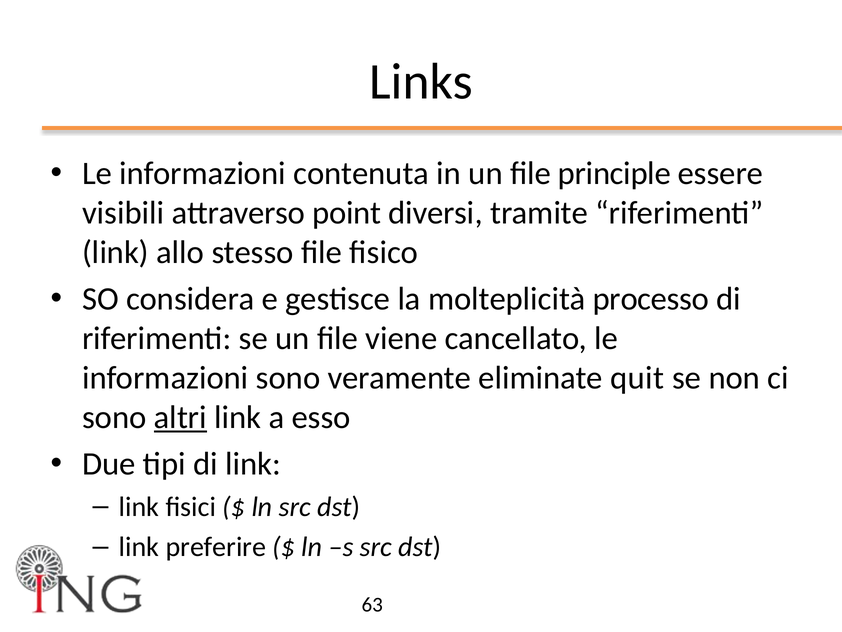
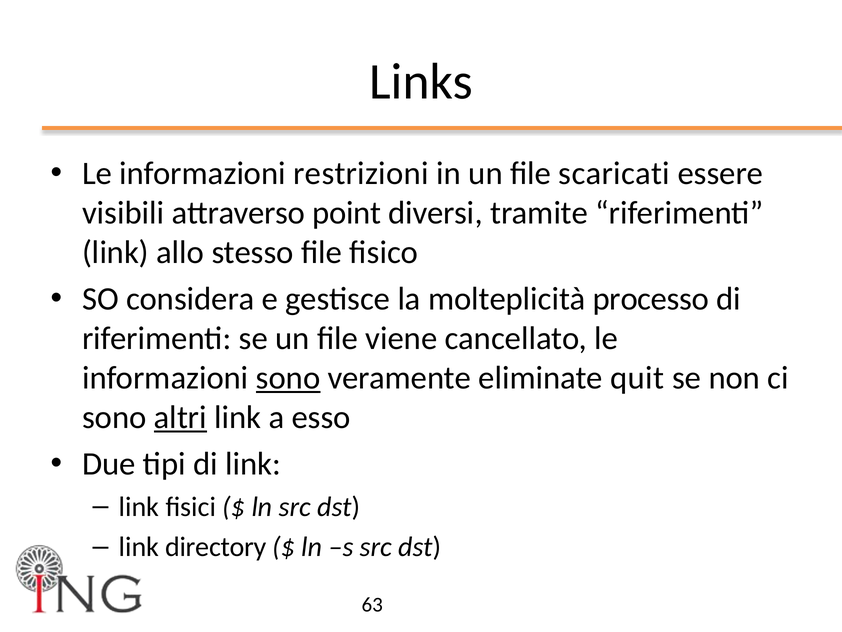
contenuta: contenuta -> restrizioni (361, 174)
principle: principle -> scaricati (614, 174)
sono underline: none -> present (288, 378)
preferire: preferire -> directory (216, 547)
